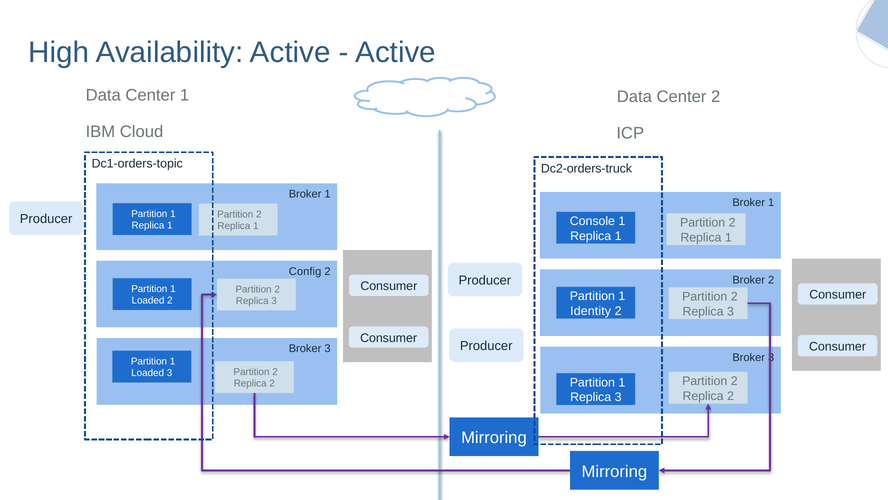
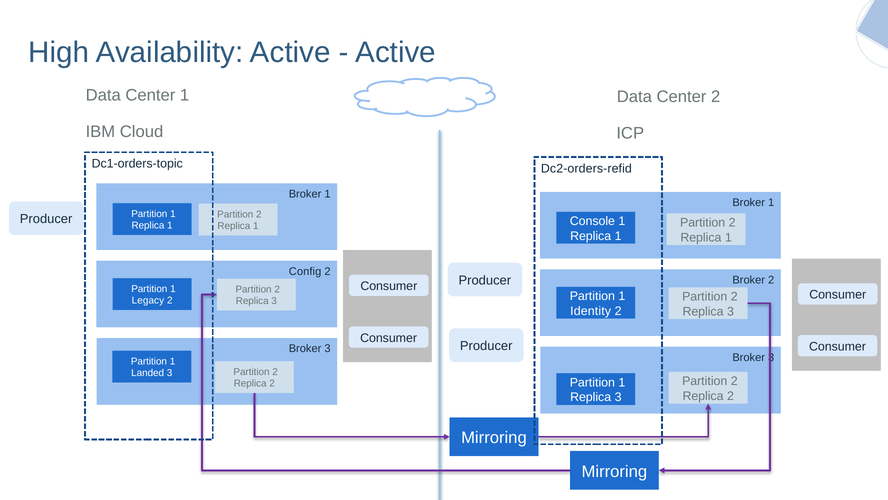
Dc2-orders-truck: Dc2-orders-truck -> Dc2-orders-refid (586, 168)
Loaded: Loaded -> Legacy (148, 300)
Loaded: Loaded -> Landed (148, 373)
